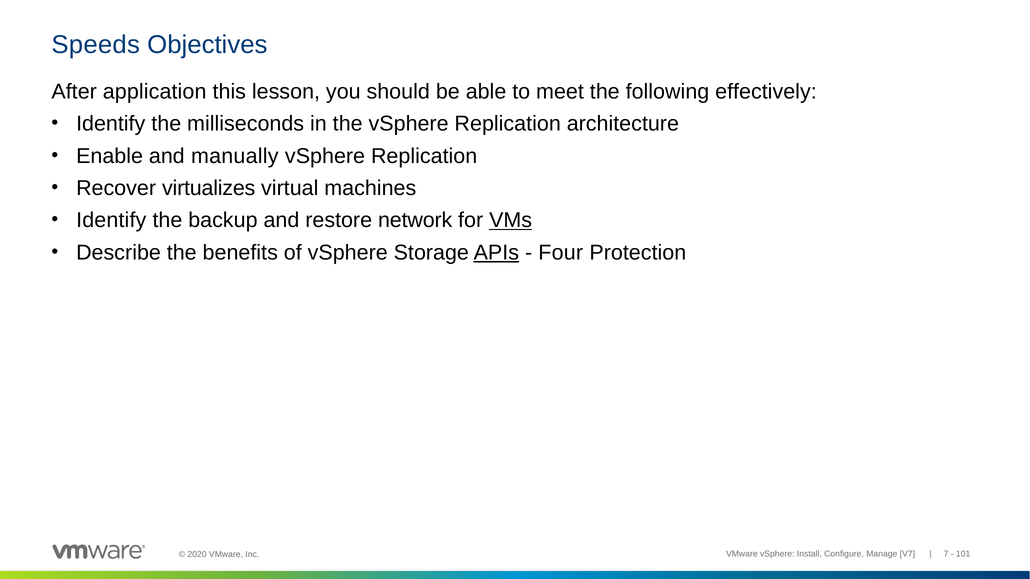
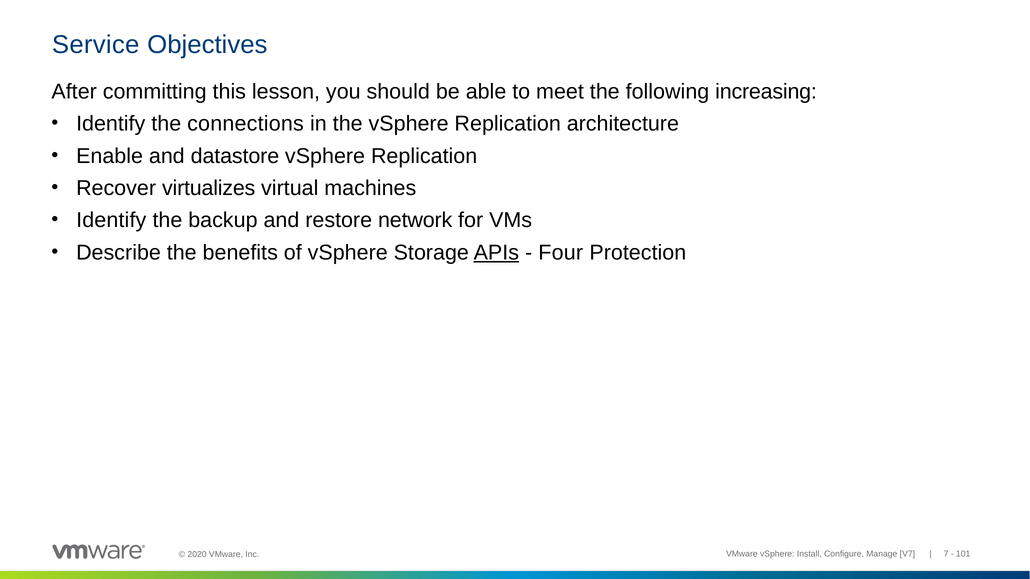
Speeds: Speeds -> Service (96, 45)
application: application -> committing (155, 92)
effectively: effectively -> increasing (766, 92)
milliseconds: milliseconds -> connections (246, 124)
manually: manually -> datastore (235, 156)
VMs underline: present -> none (511, 220)
